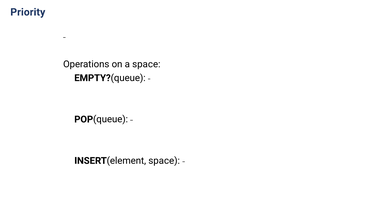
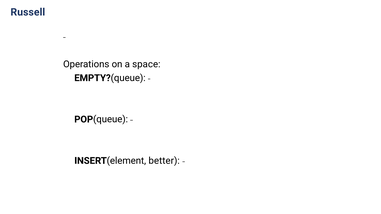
Priority: Priority -> Russell (28, 12)
INSERT(element space: space -> better (164, 161)
